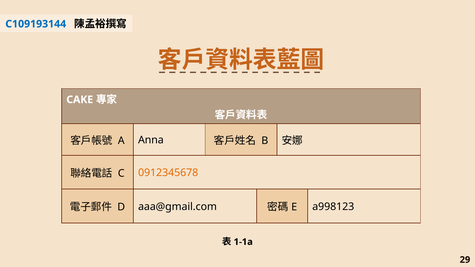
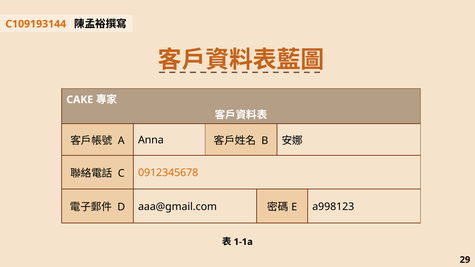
C109193144 colour: blue -> orange (36, 24)
